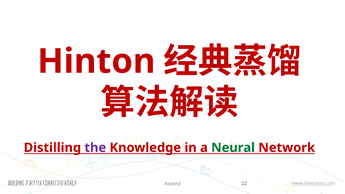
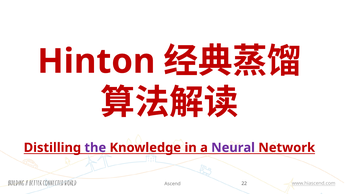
Neural colour: green -> purple (233, 148)
